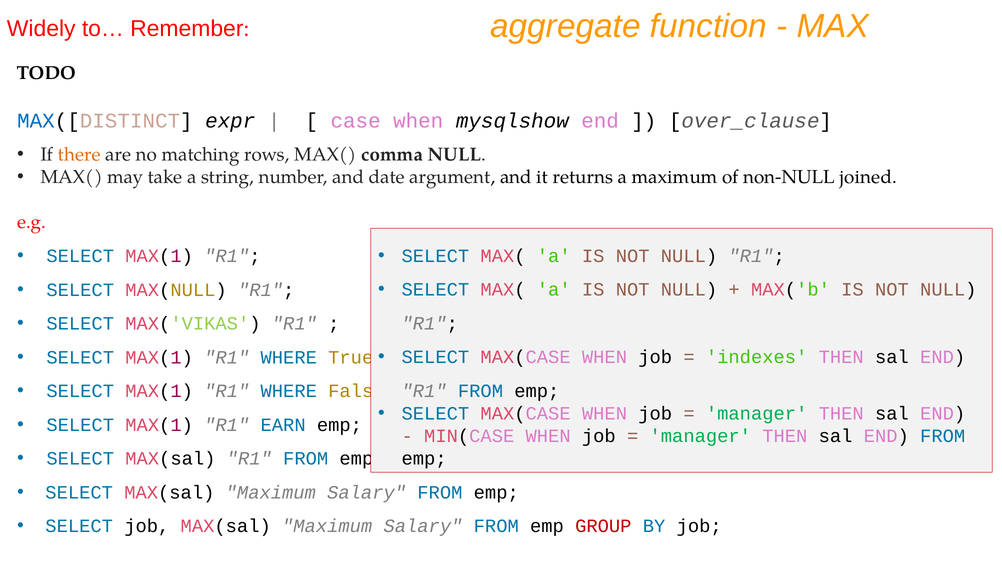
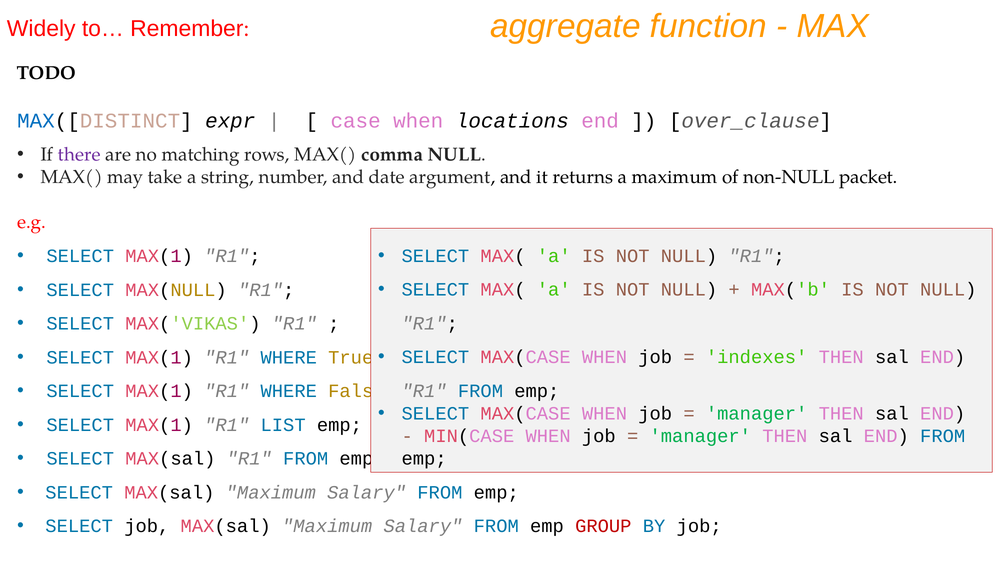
mysqlshow: mysqlshow -> locations (512, 121)
there colour: orange -> purple (79, 155)
joined: joined -> packet (868, 177)
EARN: EARN -> LIST (283, 425)
